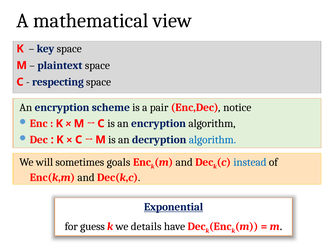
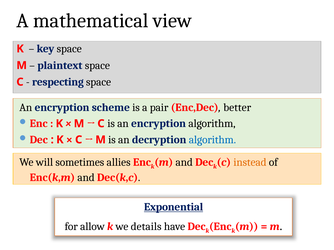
notice: notice -> better (237, 108)
goals: goals -> allies (119, 162)
instead colour: blue -> orange (250, 162)
guess: guess -> allow (92, 227)
